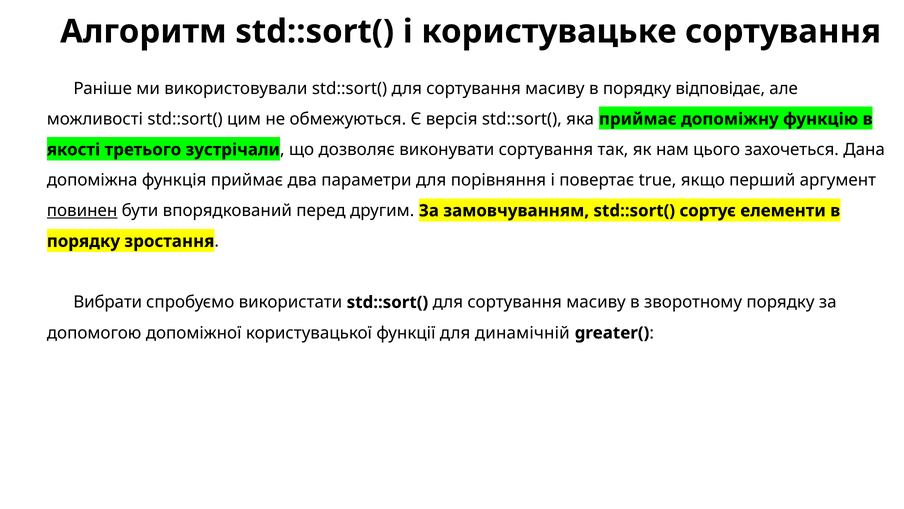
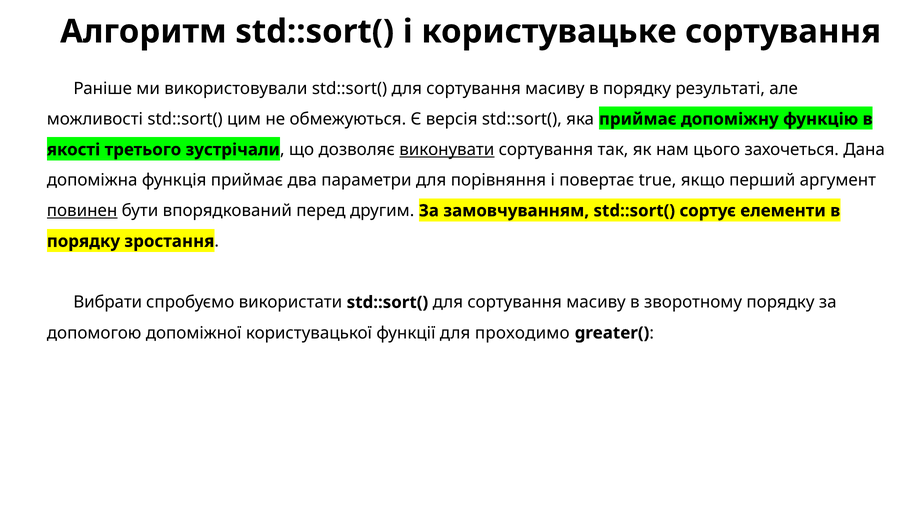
відповідає: відповідає -> результаті (720, 88)
виконувати underline: none -> present (447, 150)
динамічній: динамічній -> проходимо (522, 333)
